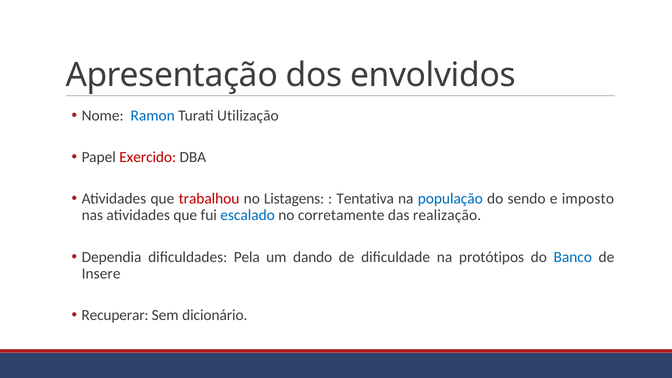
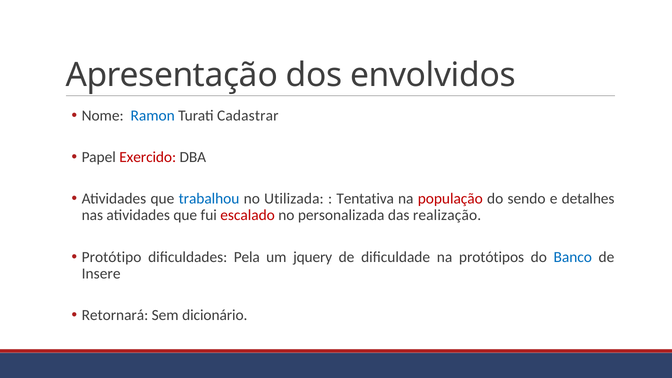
Utilização: Utilização -> Cadastrar (248, 115)
trabalhou colour: red -> blue (209, 199)
Listagens: Listagens -> Utilizada (294, 199)
população colour: blue -> red (450, 199)
imposto: imposto -> detalhes (588, 199)
escalado colour: blue -> red (248, 215)
corretamente: corretamente -> personalizada (341, 215)
Dependia: Dependia -> Protótipo (112, 257)
dando: dando -> jquery (313, 257)
Recuperar: Recuperar -> Retornará (115, 315)
